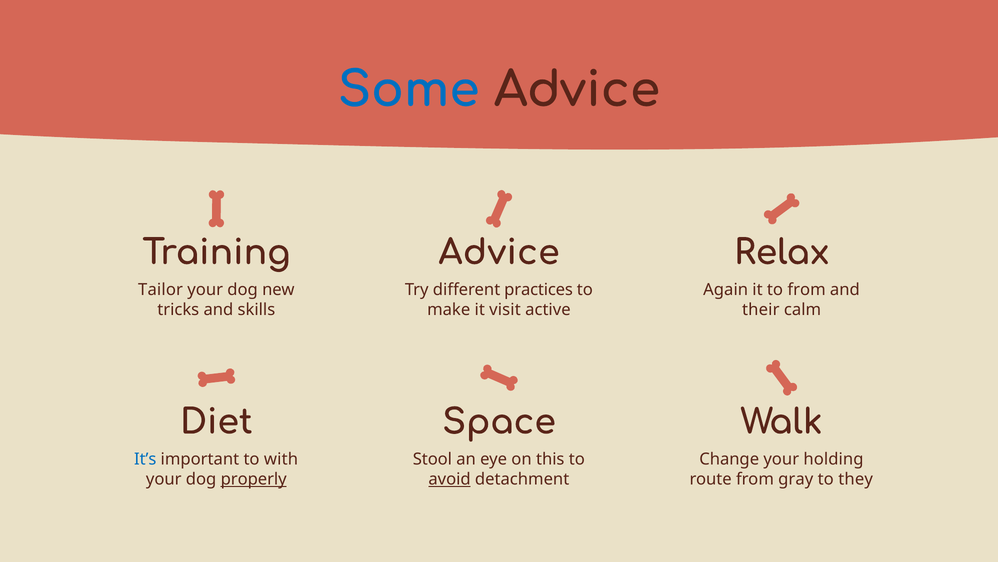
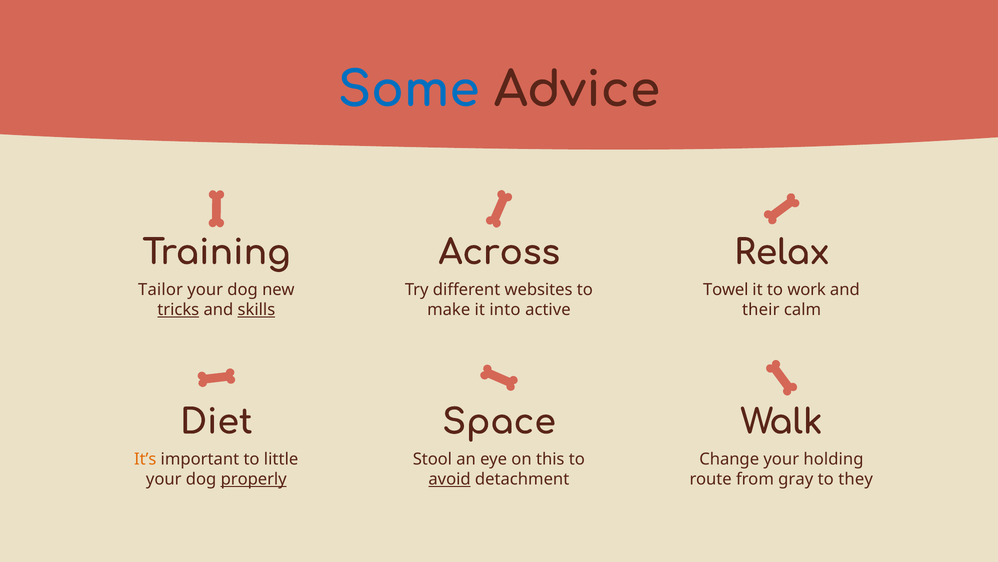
Training Advice: Advice -> Across (499, 252)
practices: practices -> websites (539, 289)
Again: Again -> Towel (726, 289)
to from: from -> work (807, 289)
tricks underline: none -> present (178, 309)
skills underline: none -> present (256, 309)
visit: visit -> into (505, 309)
It’s colour: blue -> orange (145, 459)
with: with -> little (281, 459)
